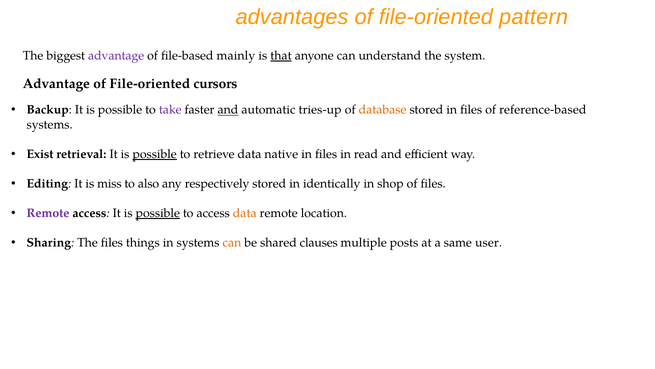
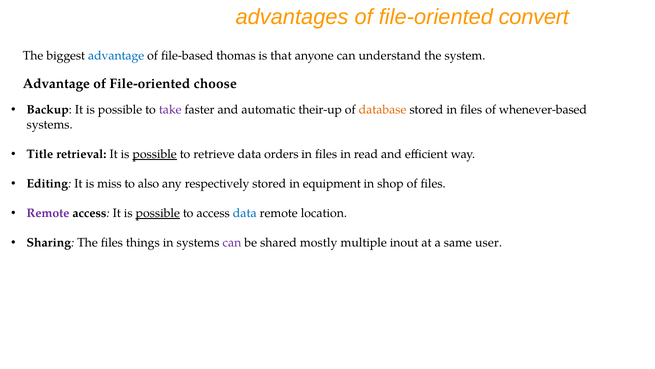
pattern: pattern -> convert (534, 17)
advantage colour: purple -> blue (116, 56)
mainly: mainly -> thomas (236, 56)
that underline: present -> none (281, 56)
cursors: cursors -> choose (215, 84)
and underline: present -> none (228, 110)
tries-up: tries-up -> their-up (320, 110)
reference-based: reference-based -> whenever-based (543, 110)
Exist: Exist -> Title (40, 154)
native: native -> orders (281, 154)
identically: identically -> equipment (332, 183)
data colour: orange -> blue (245, 213)
can colour: orange -> purple (232, 242)
clauses: clauses -> mostly (319, 242)
posts: posts -> inout (404, 242)
